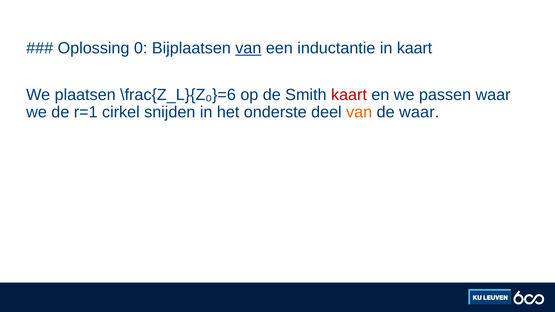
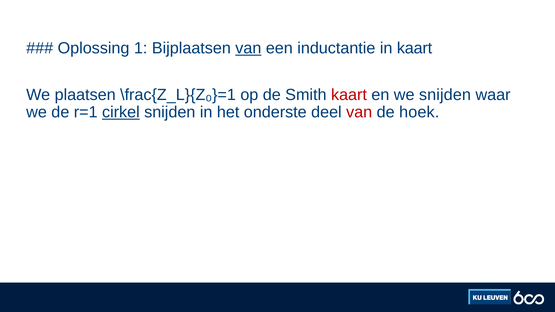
0: 0 -> 1 (141, 48)
\frac{Z_L}{Z₀}=6: \frac{Z_L}{Z₀}=6 -> \frac{Z_L}{Z₀}=1 (178, 95)
we passen: passen -> snijden (445, 95)
cirkel underline: none -> present (121, 112)
van colour: orange -> red (359, 112)
de waar: waar -> hoek (419, 112)
